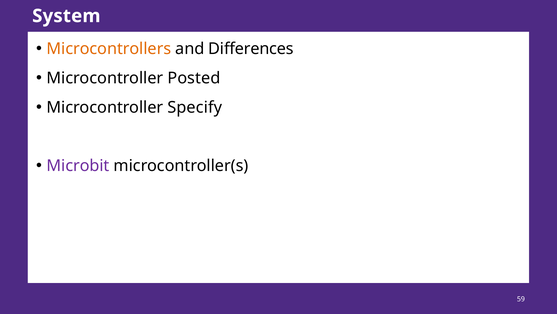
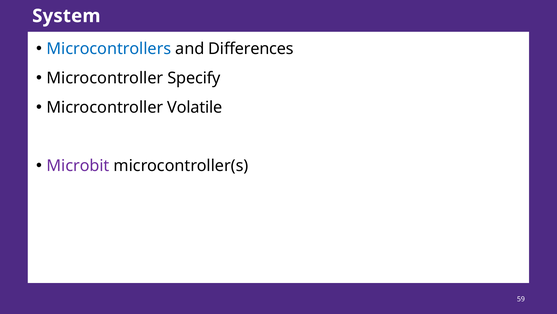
Microcontrollers colour: orange -> blue (109, 49)
Posted: Posted -> Specify (194, 78)
Specify: Specify -> Volatile (195, 107)
